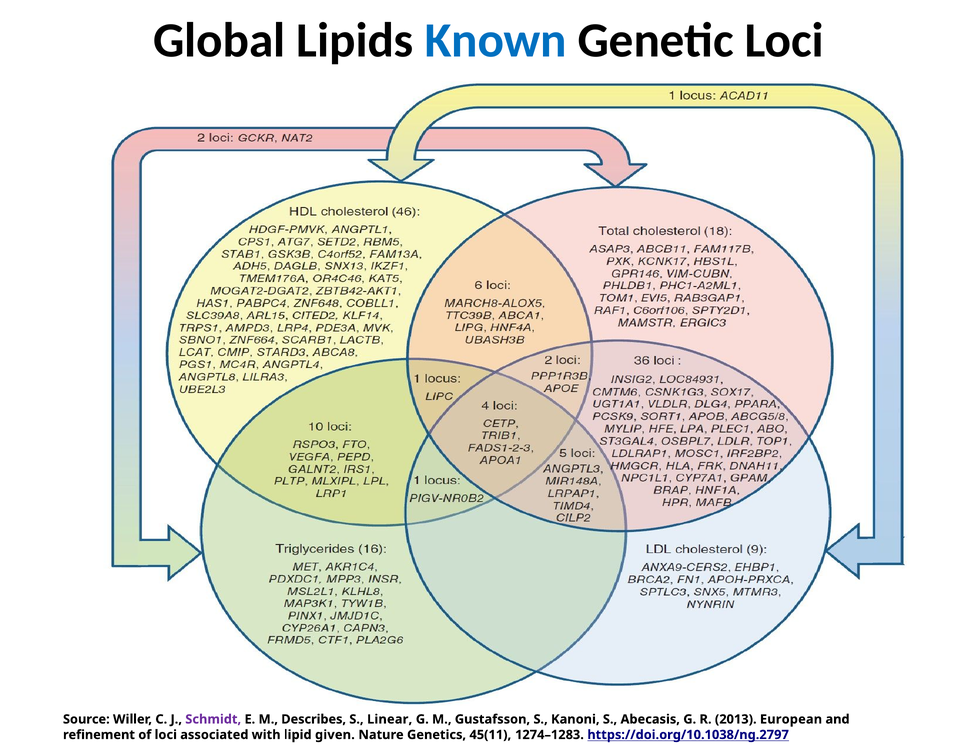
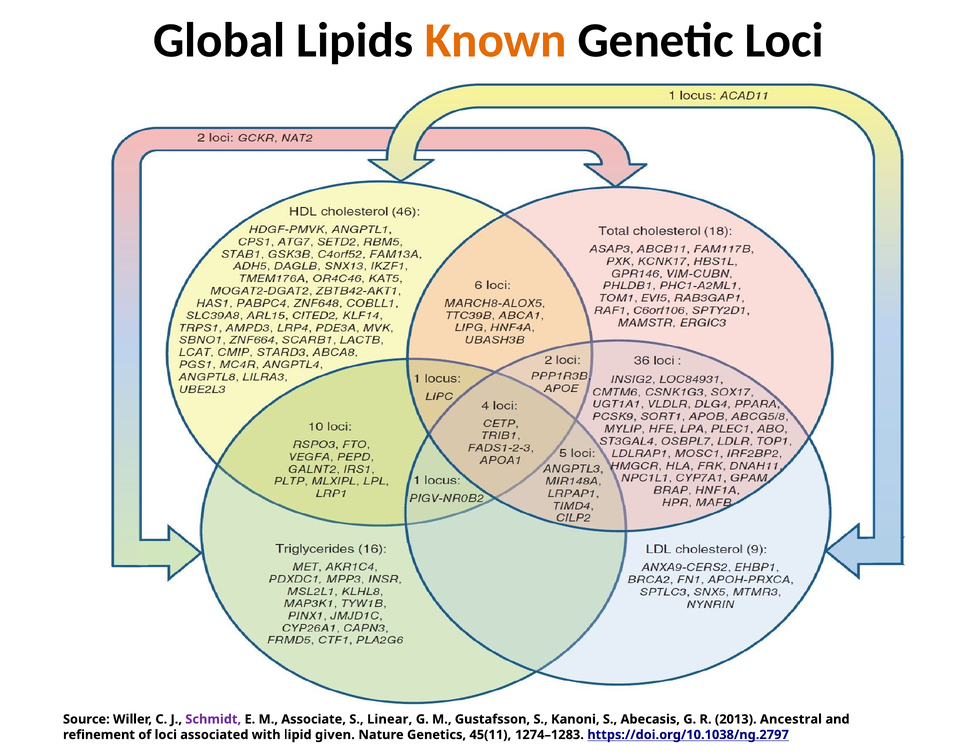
Known colour: blue -> orange (496, 40)
Describes: Describes -> Associate (314, 719)
European: European -> Ancestral (791, 719)
